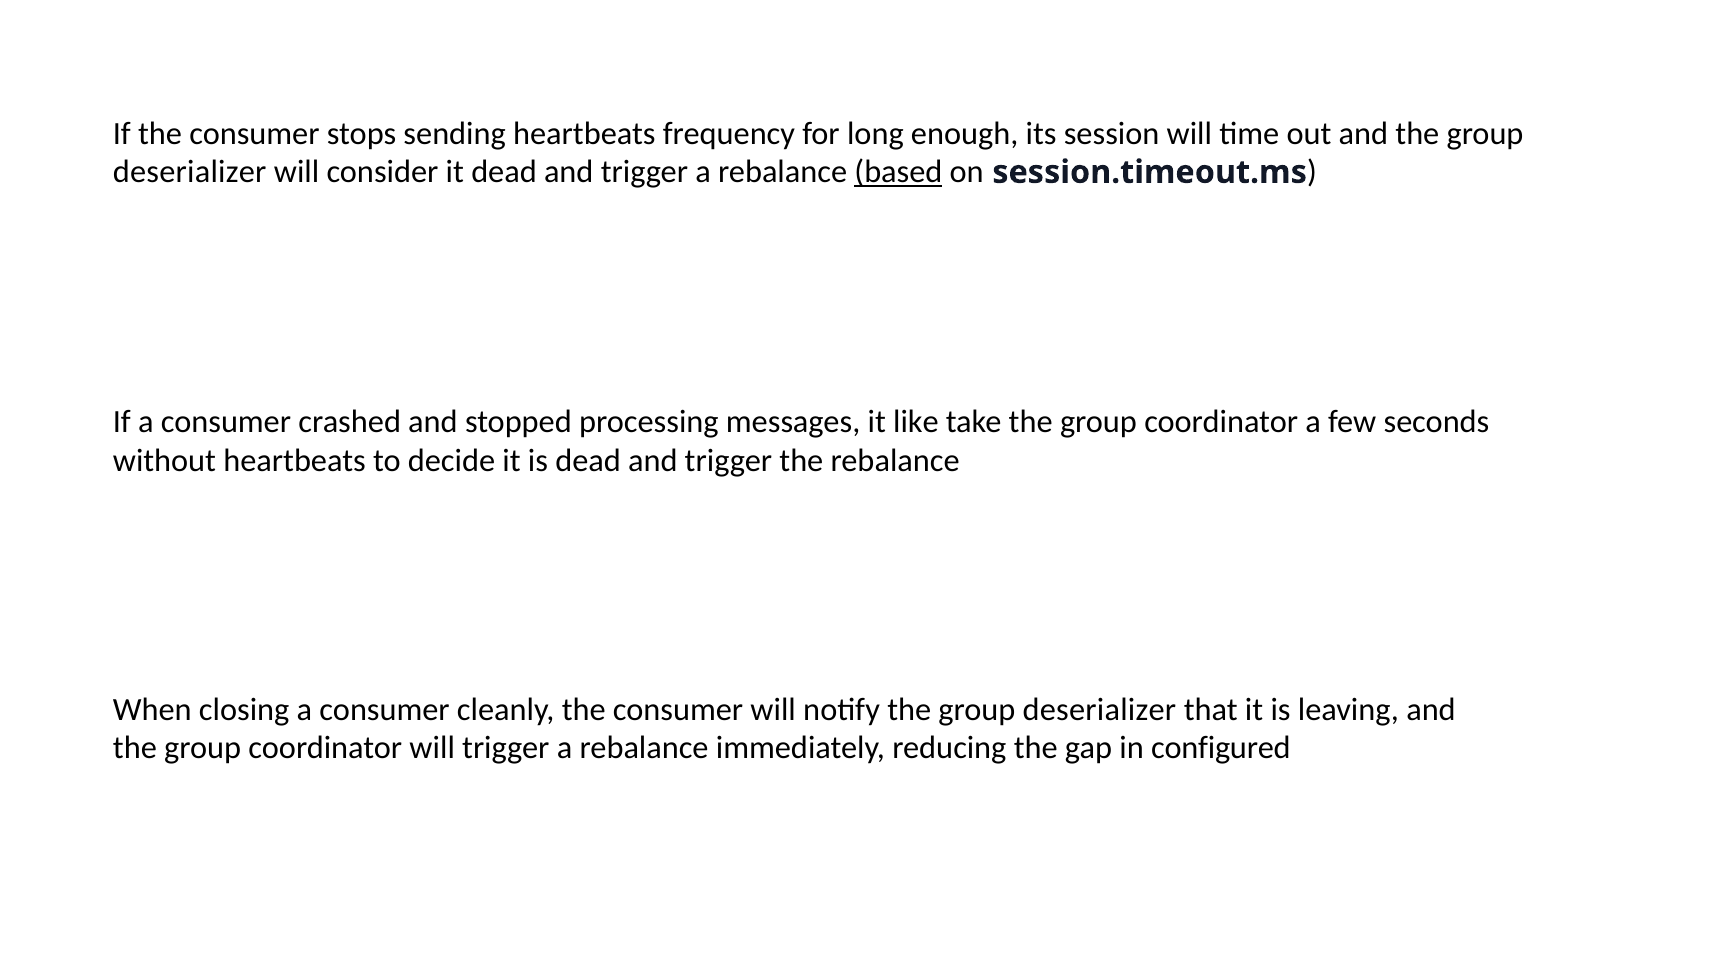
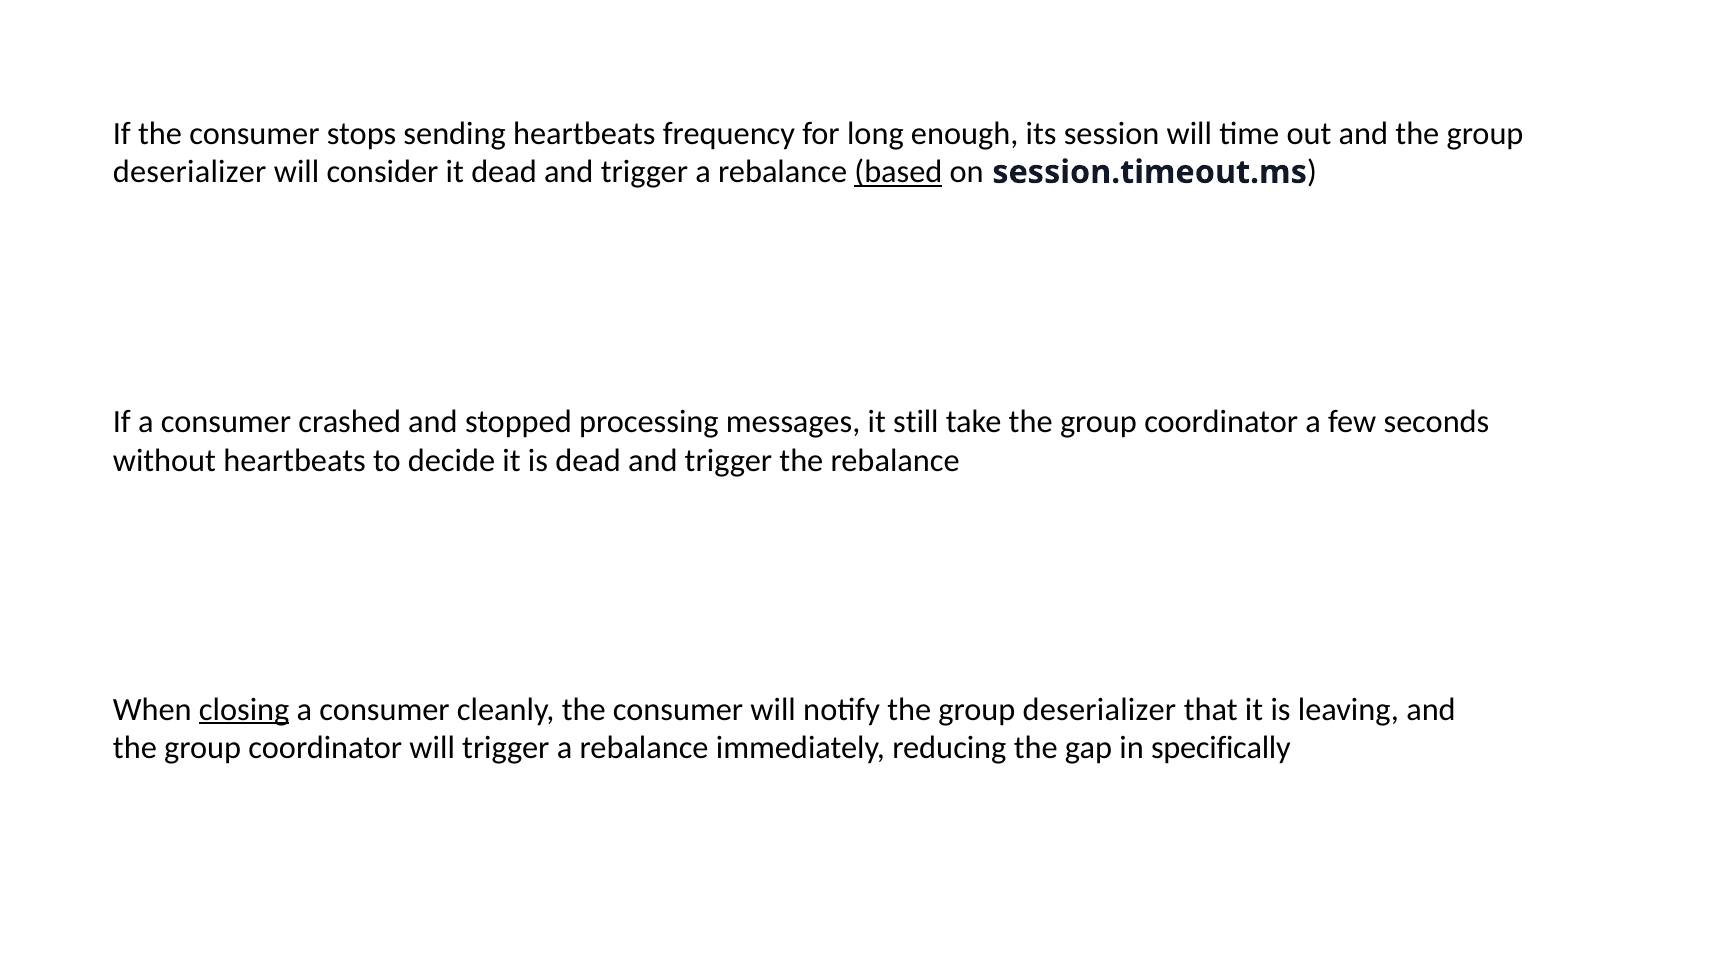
like: like -> still (916, 422)
closing underline: none -> present (244, 709)
configured: configured -> specifically (1221, 748)
